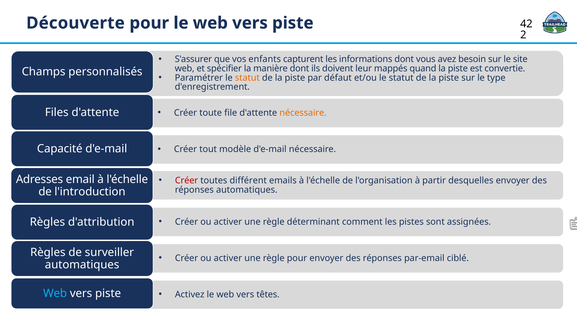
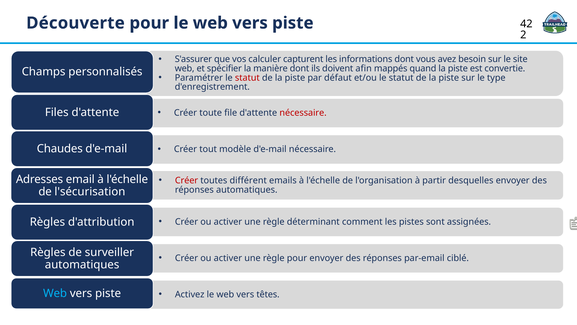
enfants: enfants -> calculer (265, 59)
leur: leur -> afin (364, 68)
statut colour: orange -> red (247, 78)
nécessaire colour: orange -> red (303, 113)
Capacité: Capacité -> Chaudes (60, 148)
l'introduction: l'introduction -> l'sécurisation (90, 191)
